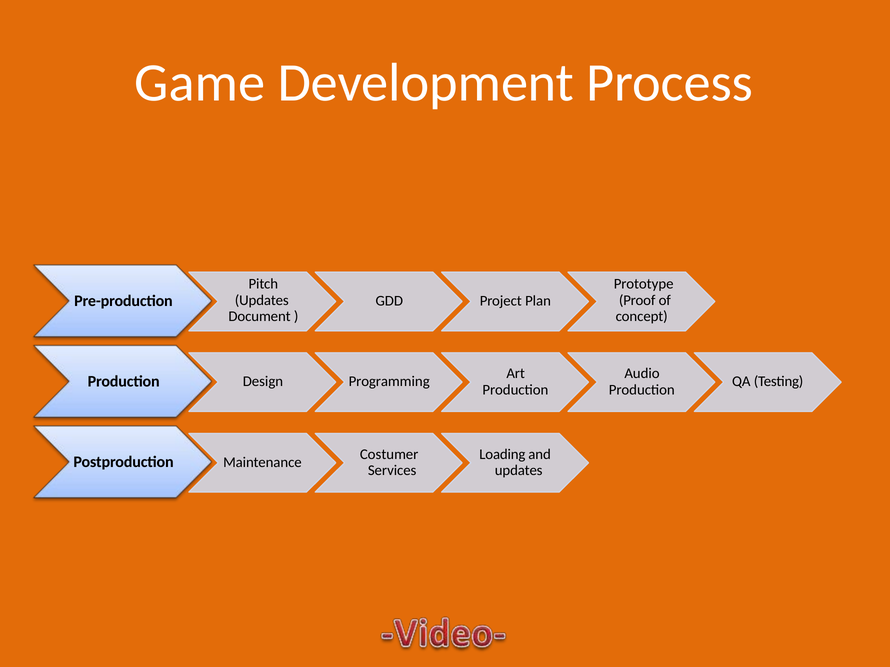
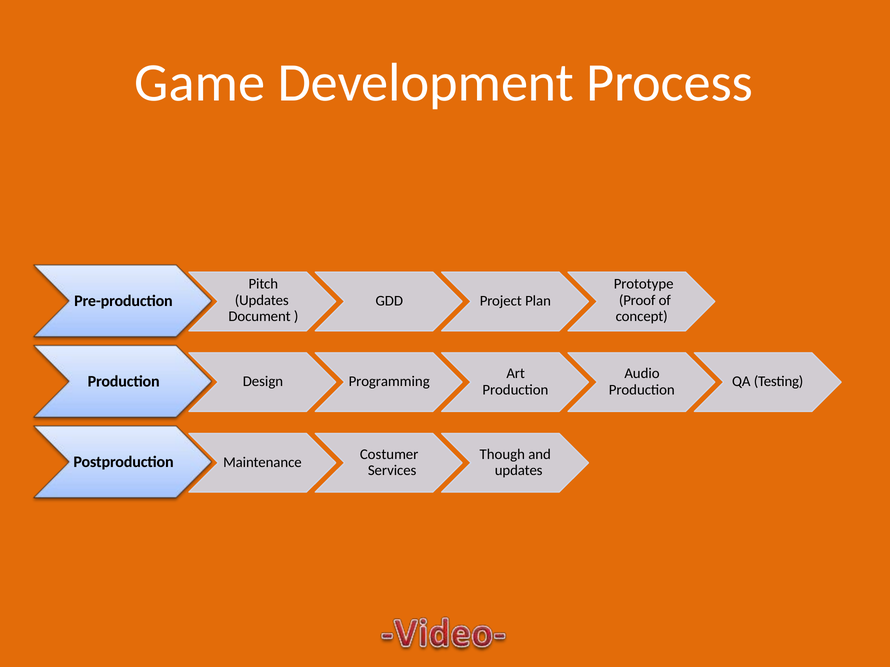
Loading: Loading -> Though (502, 455)
